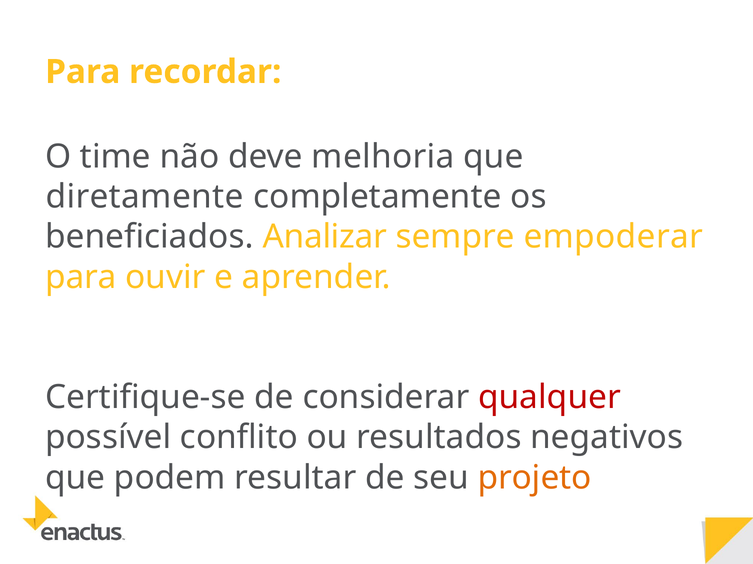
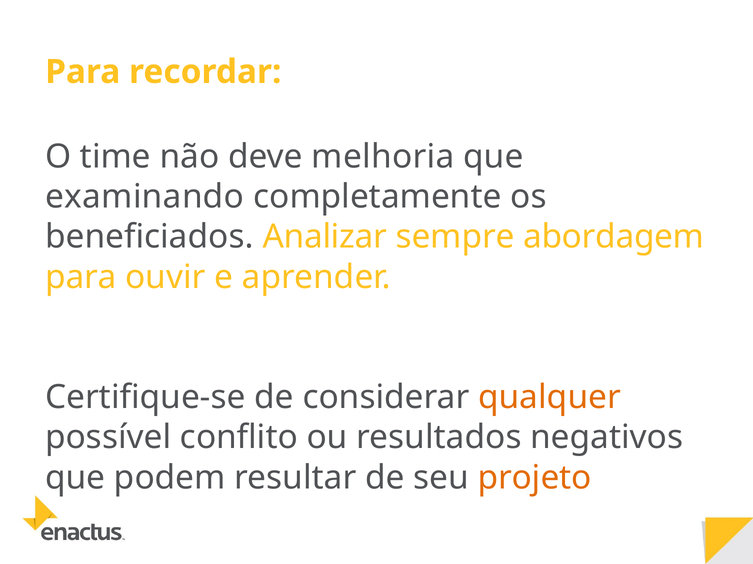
diretamente: diretamente -> examinando (145, 197)
empoderar: empoderar -> abordagem (614, 237)
qualquer colour: red -> orange (550, 398)
